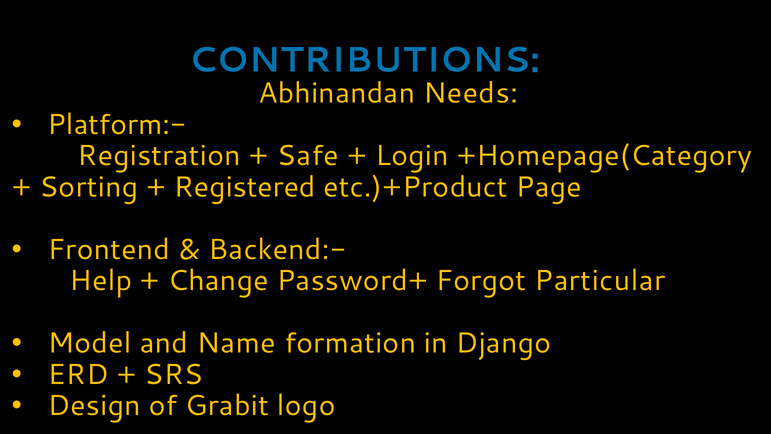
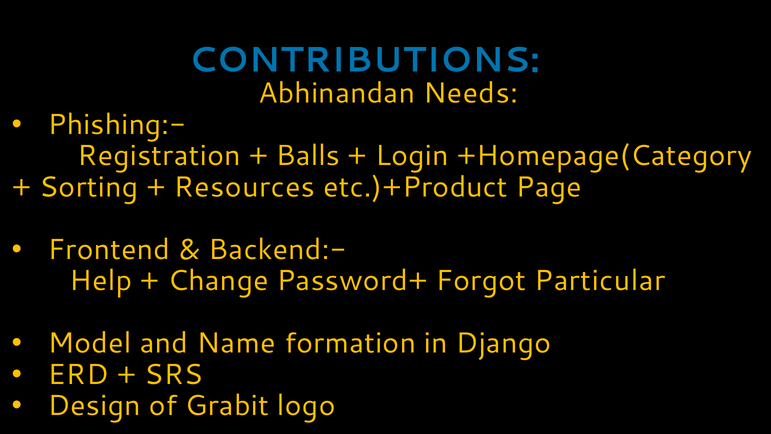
Platform:-: Platform:- -> Phishing:- (117, 124)
Safe: Safe -> Balls (308, 156)
Registered: Registered -> Resources (245, 187)
